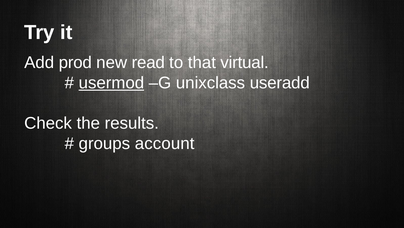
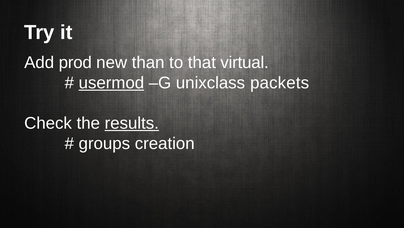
read: read -> than (148, 62)
useradd: useradd -> packets (280, 82)
results underline: none -> present (132, 123)
account: account -> creation (165, 143)
